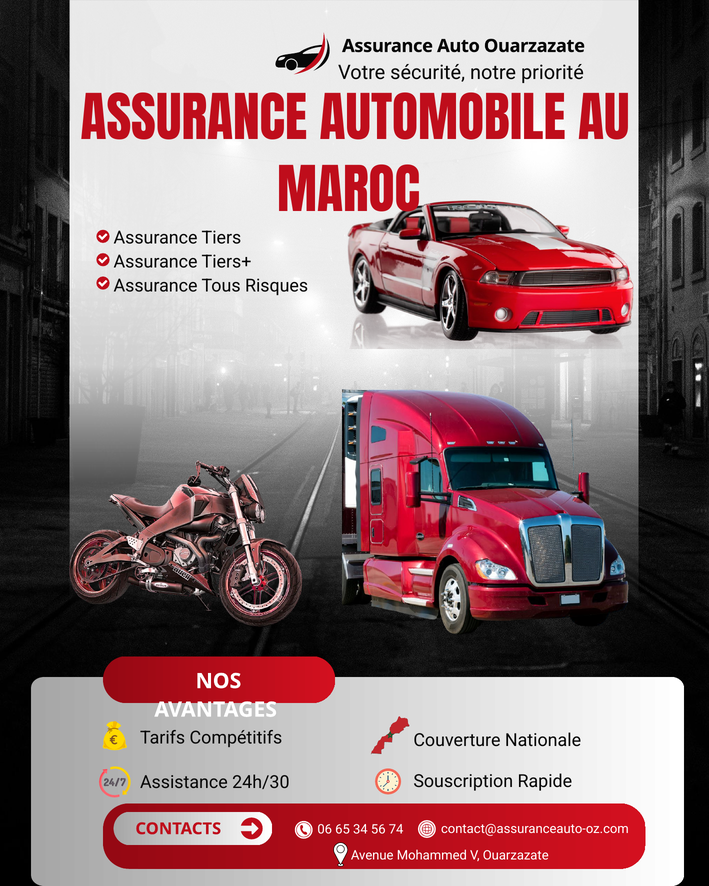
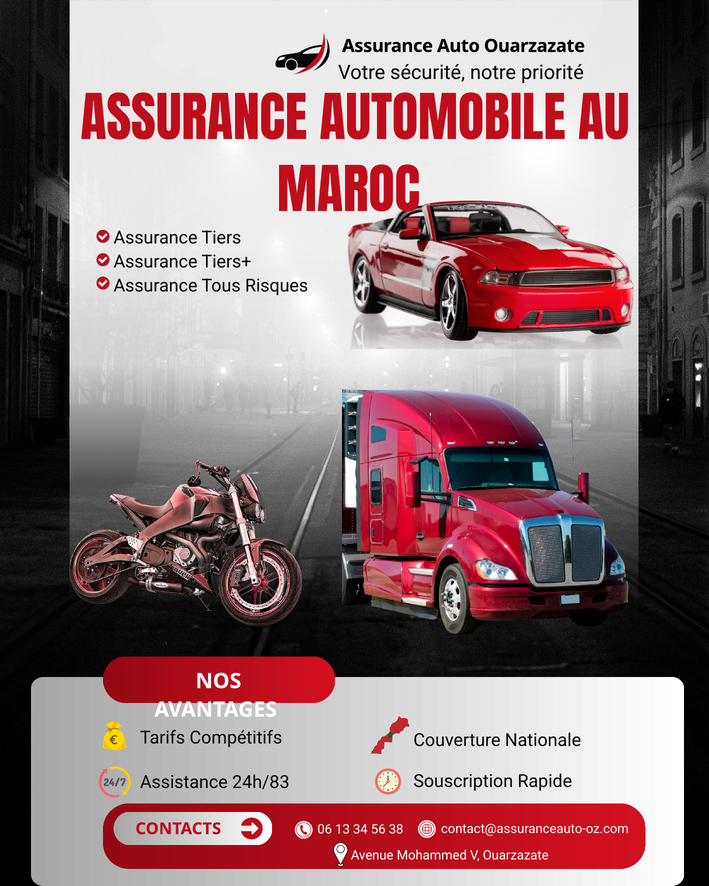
24h/30: 24h/30 -> 24h/83 (261, 782)
65: 65 -> 13 (343, 829)
74: 74 -> 38 (396, 829)
